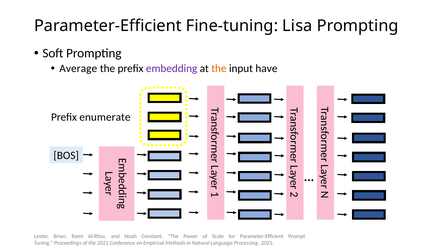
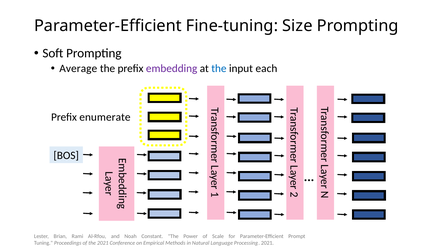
Lisa: Lisa -> Size (297, 26)
the colour: orange -> blue (219, 69)
have: have -> each (266, 69)
